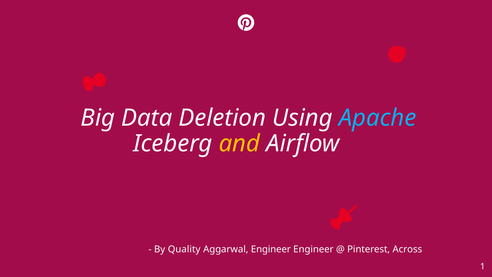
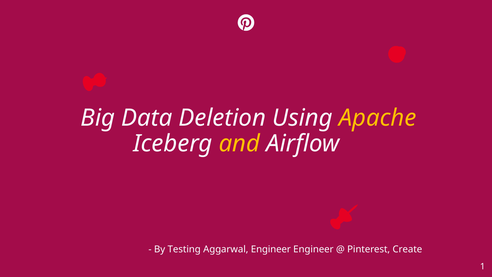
Apache colour: light blue -> yellow (378, 118)
Quality: Quality -> Testing (184, 249)
Across: Across -> Create (407, 249)
